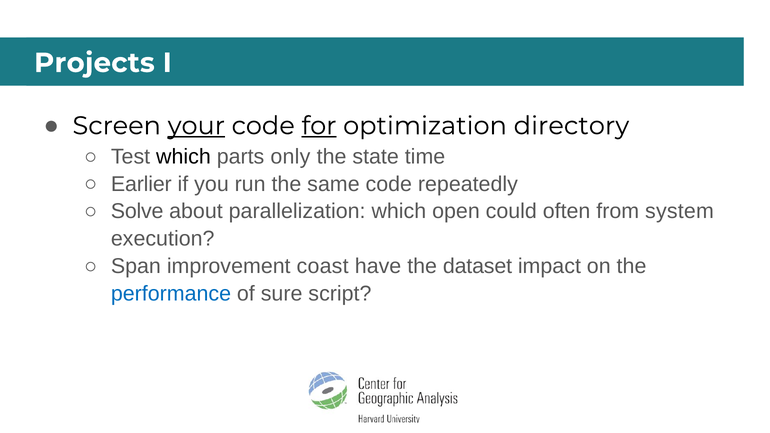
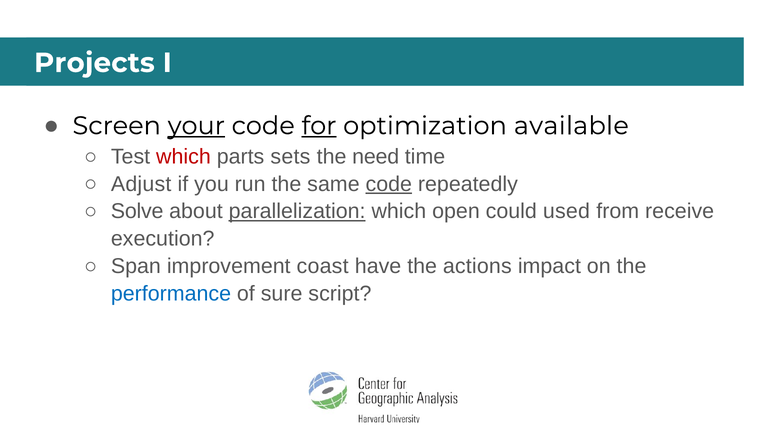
directory: directory -> available (571, 126)
which colour: black -> red (183, 157)
only: only -> sets (290, 157)
state: state -> need (376, 157)
Earlier: Earlier -> Adjust (141, 184)
code underline: none -> present (389, 184)
parallelization underline: none -> present (297, 211)
often: often -> used (566, 211)
system: system -> receive (680, 211)
dataset: dataset -> actions (477, 266)
